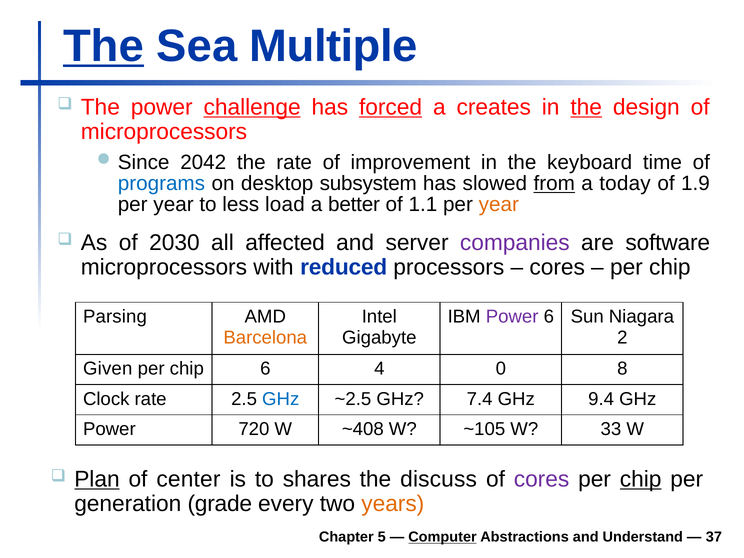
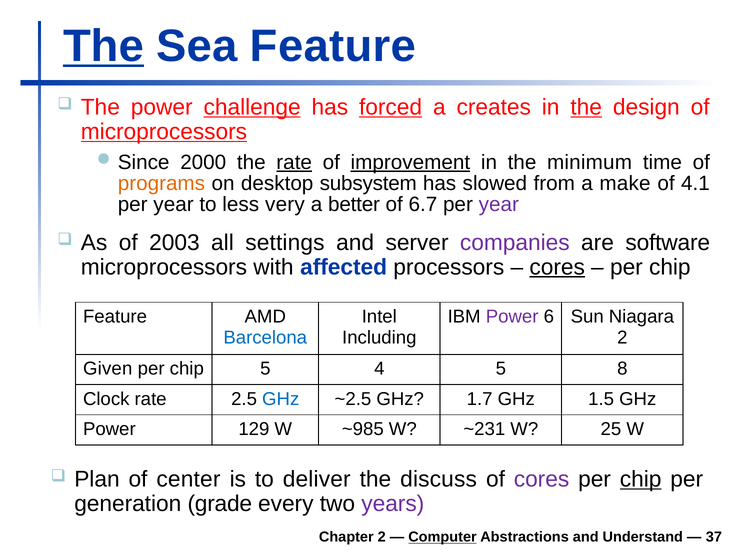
Sea Multiple: Multiple -> Feature (333, 46)
microprocessors underline: none -> present (164, 132)
2042: 2042 -> 2000 (203, 162)
rate underline: none -> present (294, 162)
improvement underline: none -> present (410, 162)
keyboard: keyboard -> minimum (590, 162)
programs colour: blue -> orange (161, 184)
from underline: present -> none (554, 184)
today: today -> make (625, 184)
1.9: 1.9 -> 4.1 (695, 184)
load: load -> very (285, 205)
1.1: 1.1 -> 6.7 (423, 205)
year colour: orange -> purple (499, 205)
2030: 2030 -> 2003 (174, 243)
affected: affected -> settings (285, 243)
reduced: reduced -> affected (344, 267)
cores underline: none -> present (557, 267)
Parsing: Parsing -> Feature (115, 317)
Barcelona colour: orange -> blue (265, 338)
Gigabyte: Gigabyte -> Including (379, 338)
chip 6: 6 -> 5 (265, 369)
4 0: 0 -> 5 (501, 369)
7.4: 7.4 -> 1.7 (480, 399)
9.4: 9.4 -> 1.5 (601, 399)
720: 720 -> 129 (254, 429)
~408: ~408 -> ~985 (363, 429)
~105: ~105 -> ~231 (484, 429)
33: 33 -> 25 (611, 429)
Plan underline: present -> none (97, 479)
shares: shares -> deliver (317, 479)
years colour: orange -> purple (393, 504)
Chapter 5: 5 -> 2 (382, 537)
